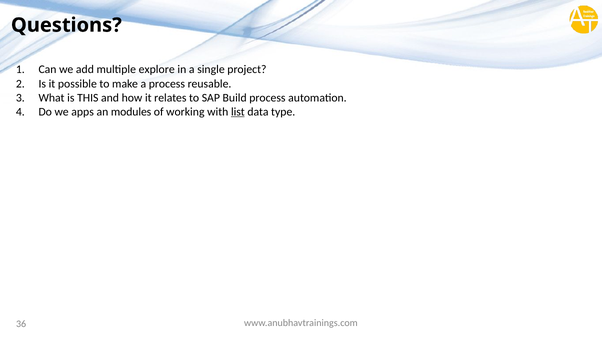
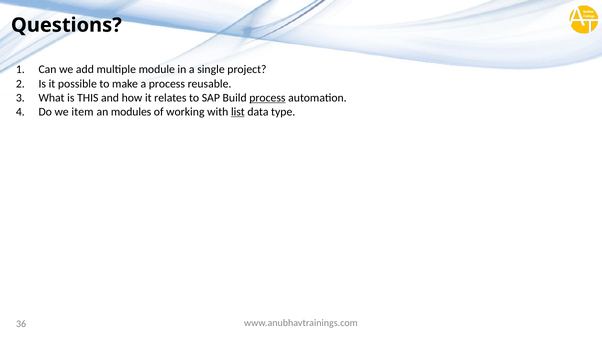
explore: explore -> module (157, 70)
process underline: none -> present (267, 98)
apps: apps -> item (83, 112)
